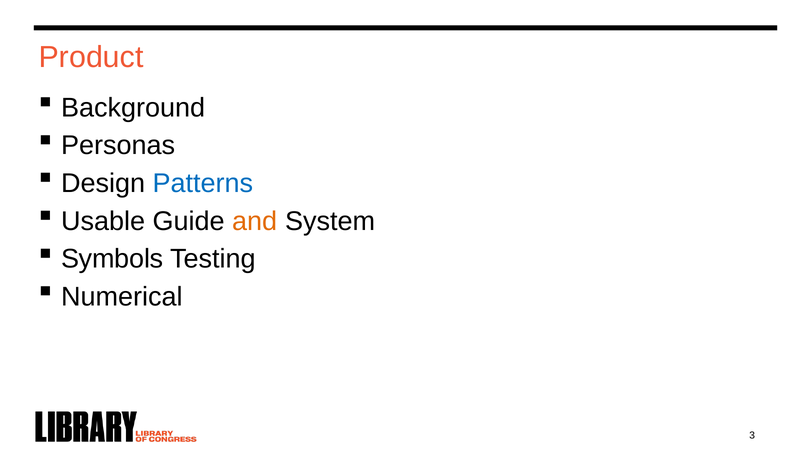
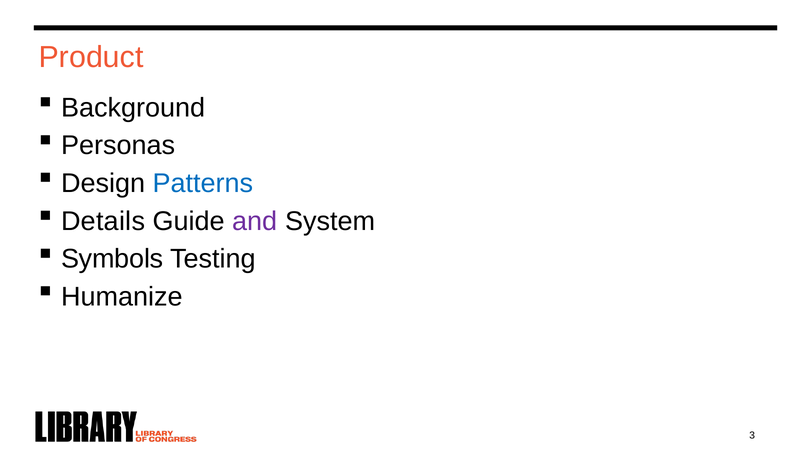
Usable: Usable -> Details (103, 221)
and colour: orange -> purple (255, 221)
Numerical: Numerical -> Humanize (122, 297)
